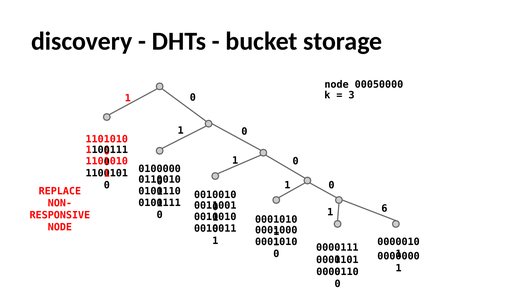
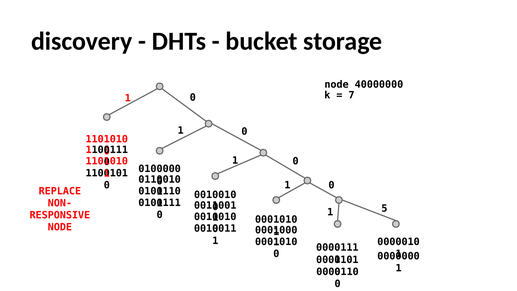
00050000: 00050000 -> 40000000 (379, 85)
3: 3 -> 7 (352, 95)
6: 6 -> 5 (384, 208)
